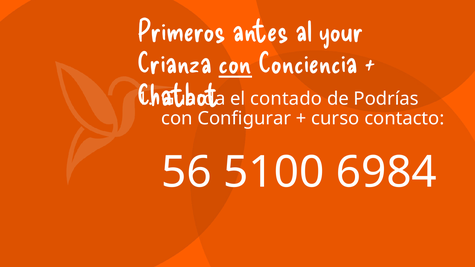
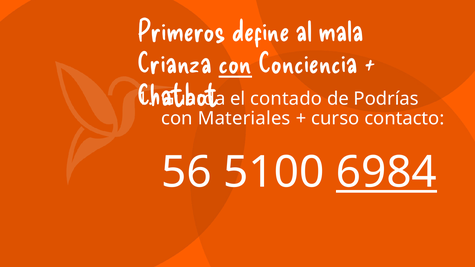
antes: antes -> define (261, 32)
your: your -> mala (341, 32)
Configurar: Configurar -> Materiales (244, 119)
6984 underline: none -> present (386, 172)
